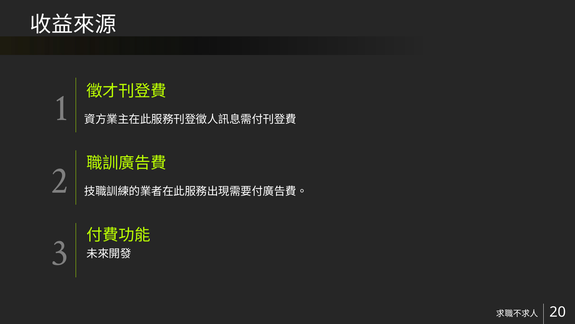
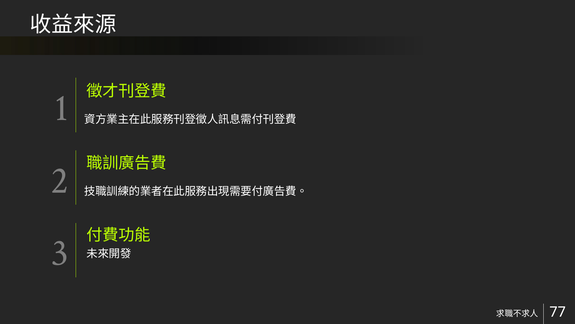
20: 20 -> 77 (558, 312)
